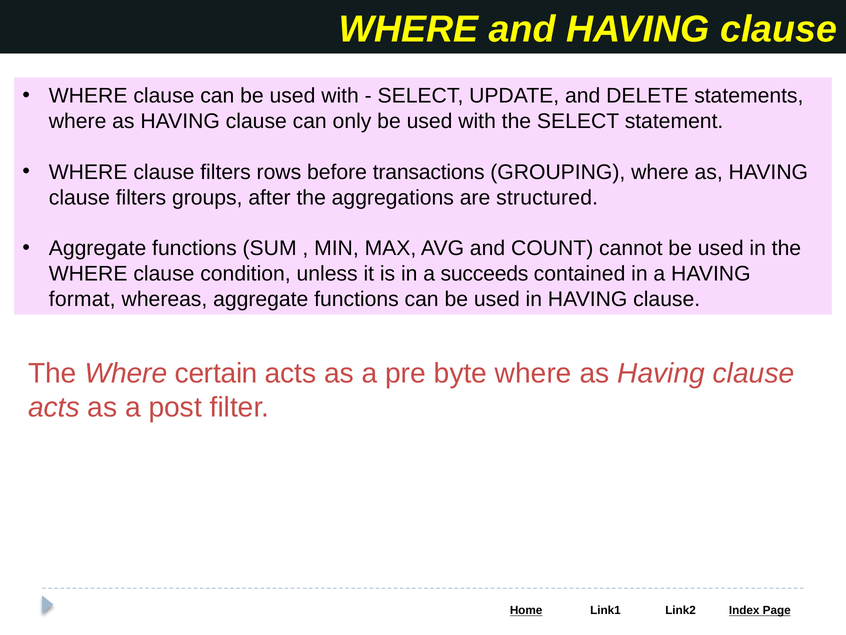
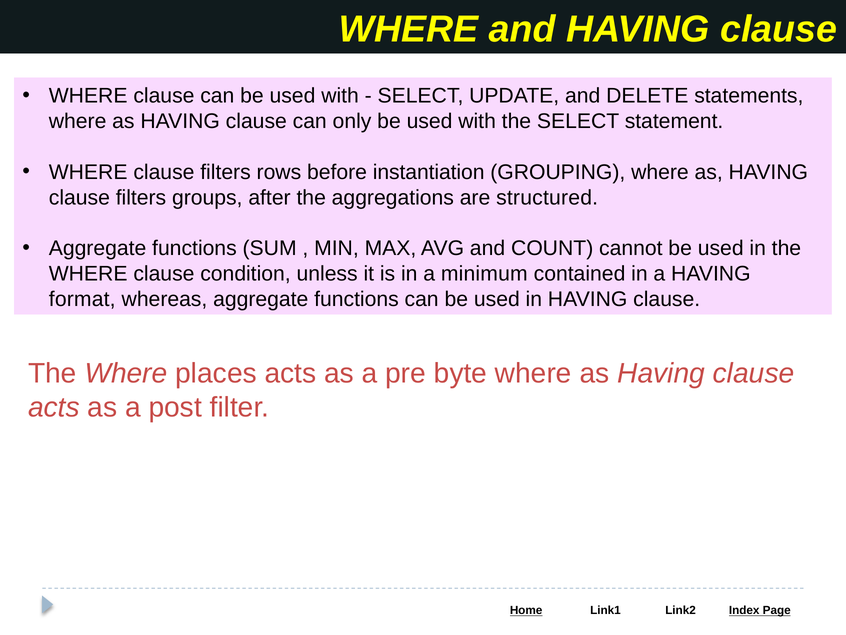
transactions: transactions -> instantiation (429, 172)
succeeds: succeeds -> minimum (484, 274)
certain: certain -> places (216, 373)
